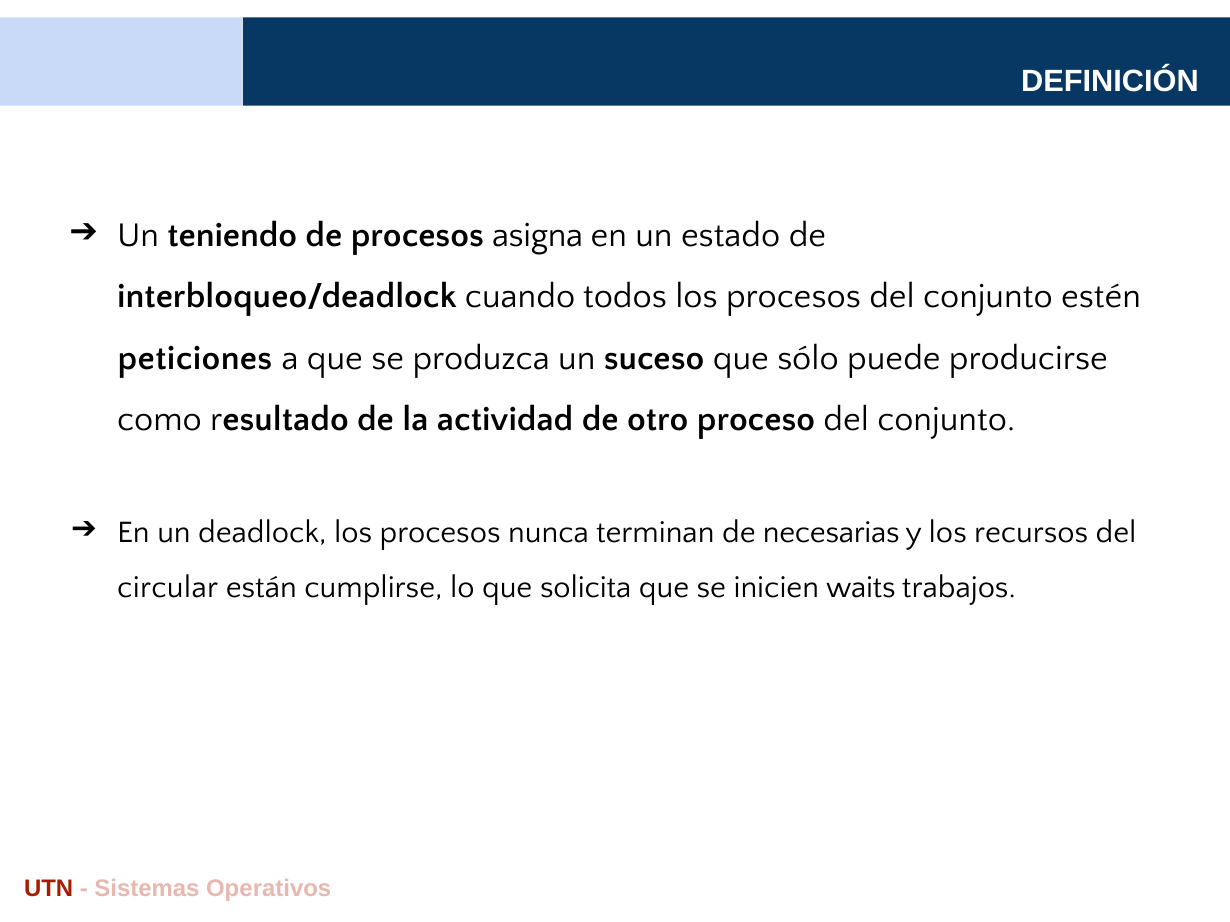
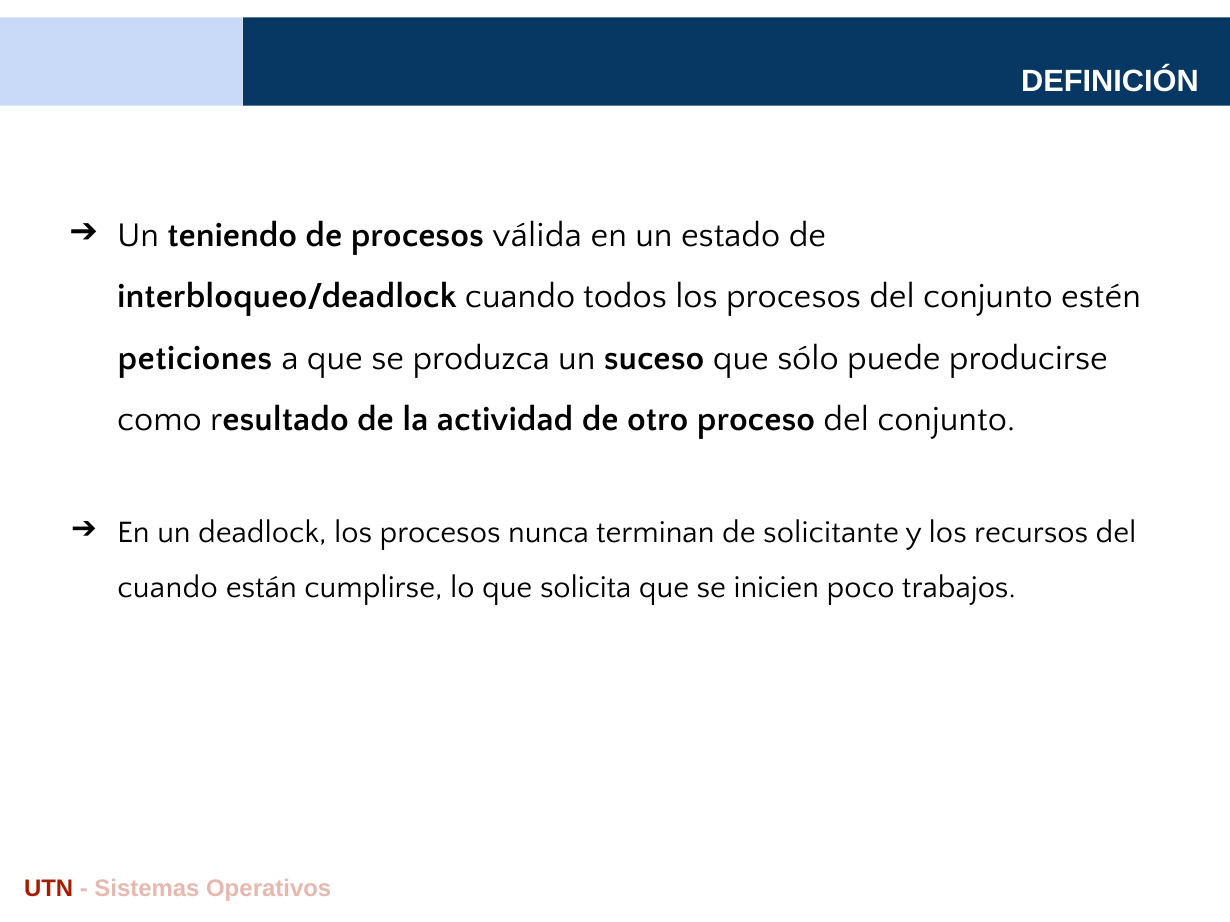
asigna: asigna -> válida (537, 235)
necesarias: necesarias -> solicitante (831, 532)
circular: circular -> cuando (168, 588)
waits: waits -> poco (861, 588)
